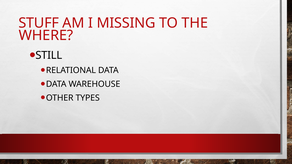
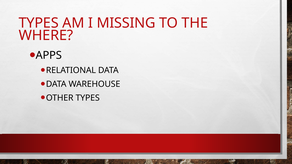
STUFF: STUFF -> TYPES (39, 23)
STILL: STILL -> APPS (49, 55)
